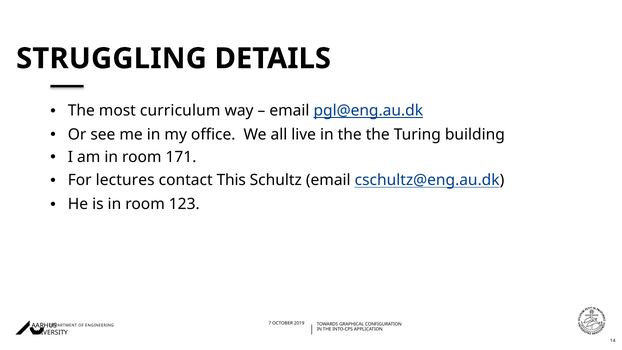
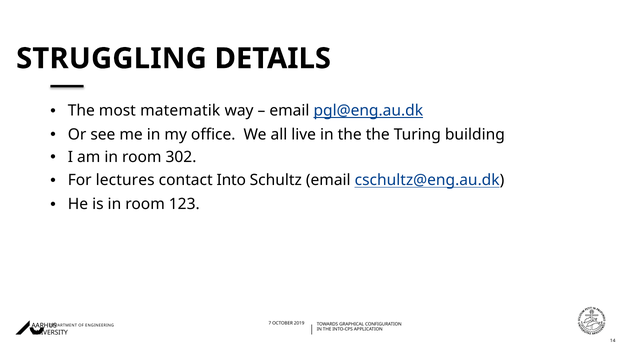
curriculum: curriculum -> matematik (180, 110)
171: 171 -> 302 (181, 157)
This: This -> Into (231, 180)
